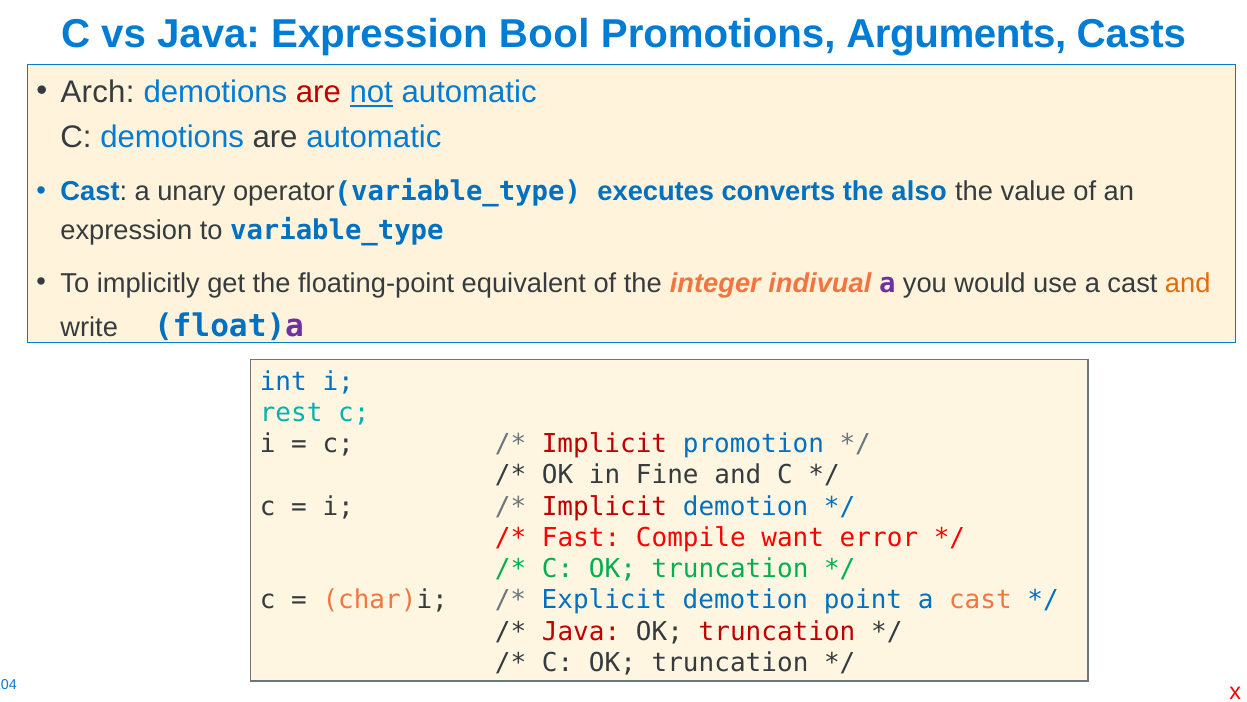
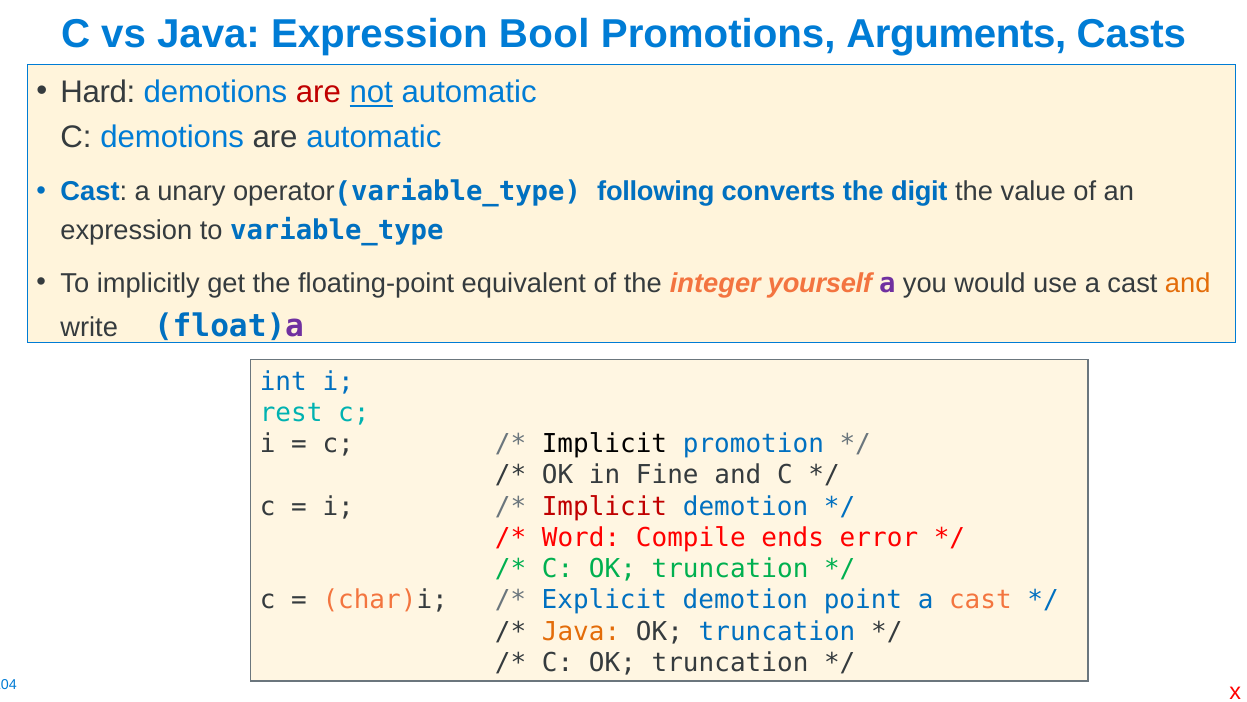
Arch: Arch -> Hard (98, 92)
executes: executes -> following (656, 192)
also: also -> digit (919, 192)
indivual: indivual -> yourself (820, 283)
Implicit colour: red -> black (604, 444)
Fast: Fast -> Word (581, 537)
want: want -> ends (793, 537)
Java colour: red -> orange (581, 631)
truncation colour: red -> blue (777, 631)
